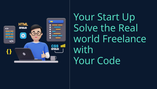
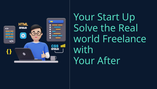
Code: Code -> After (109, 60)
